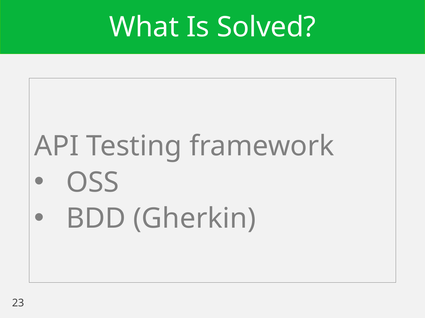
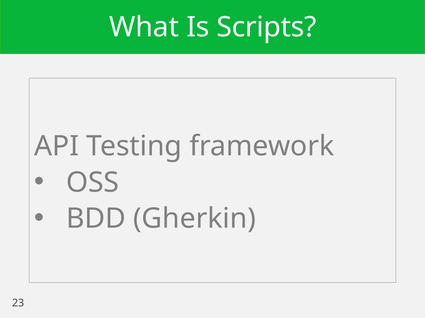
Solved: Solved -> Scripts (266, 27)
